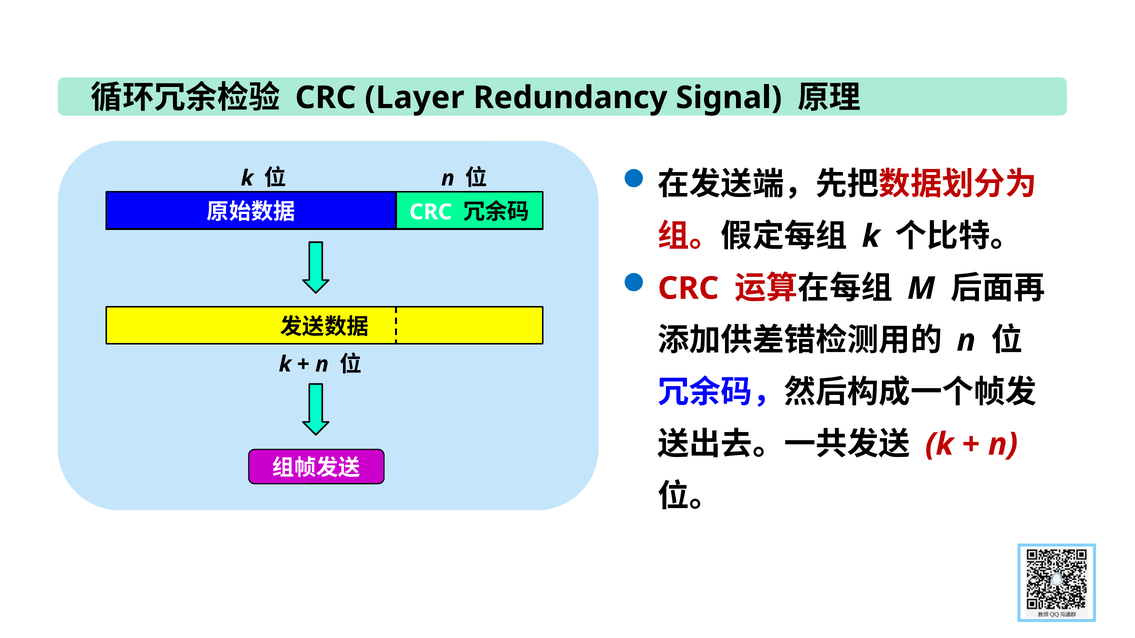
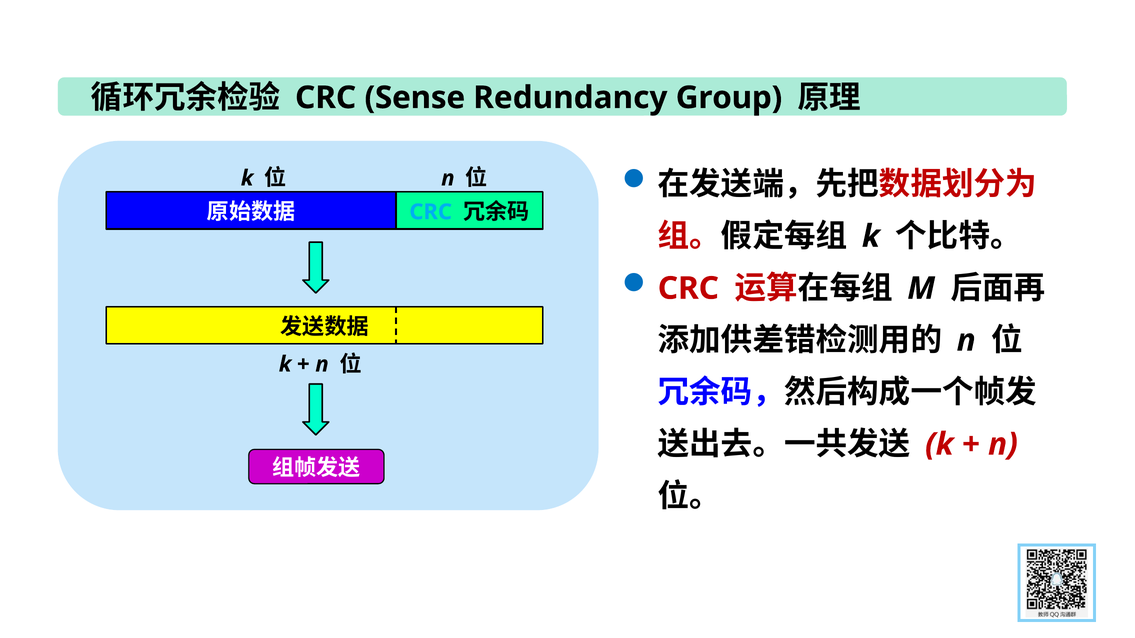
Layer: Layer -> Sense (415, 98)
Signal: Signal -> Group (729, 98)
CRC colour: white -> light blue (431, 212)
